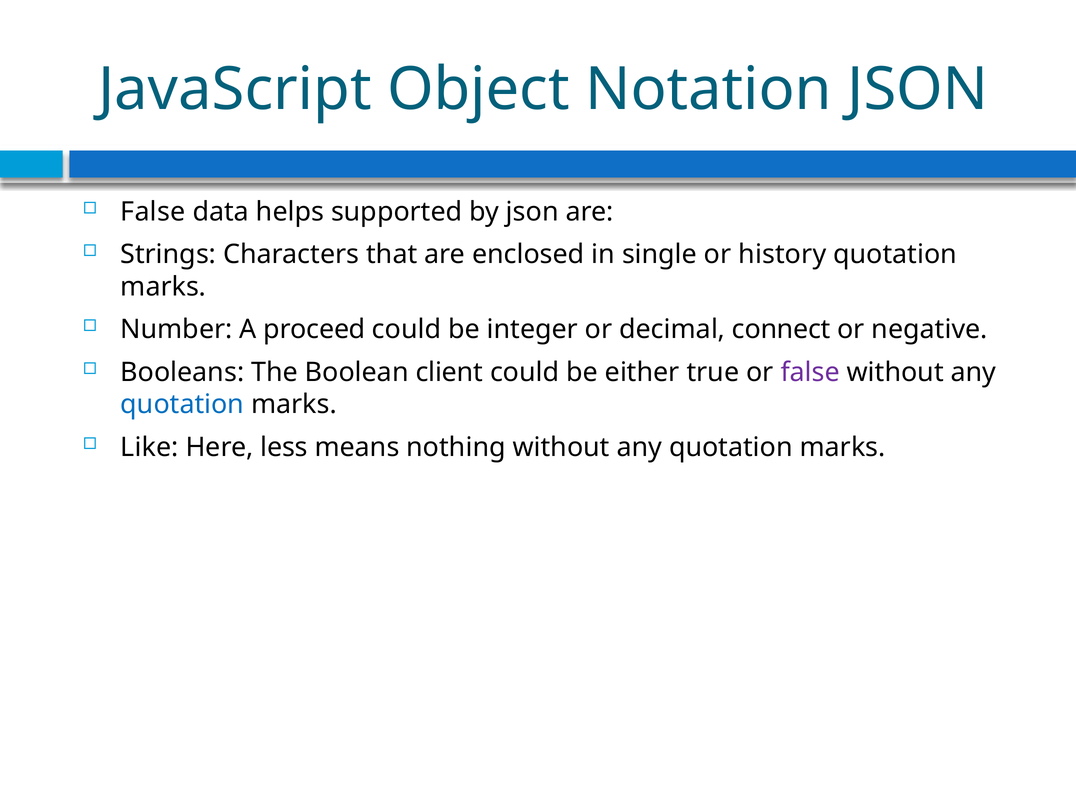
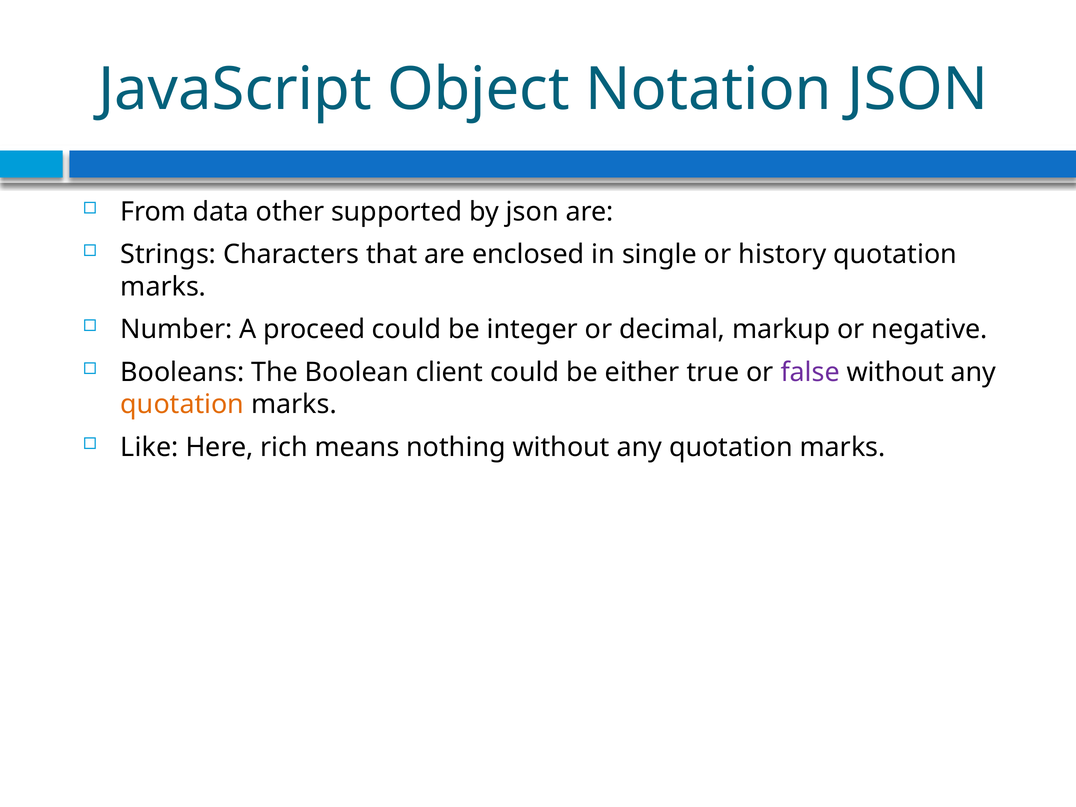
False: False -> From (153, 212)
helps: helps -> other (290, 212)
connect: connect -> markup (781, 329)
quotation colour: blue -> orange (182, 404)
less: less -> rich (284, 447)
